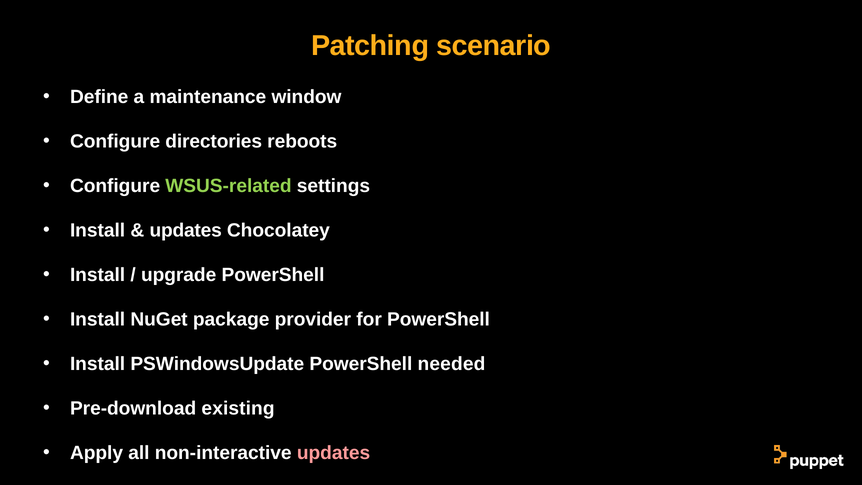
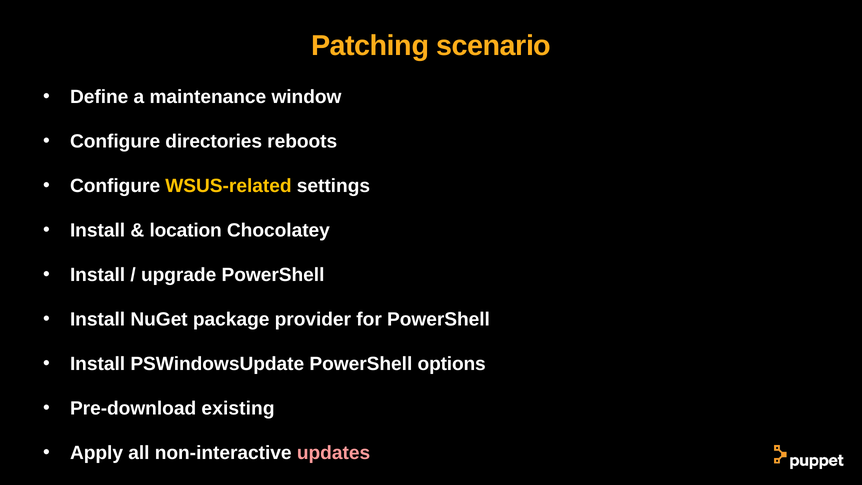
WSUS-related colour: light green -> yellow (228, 186)
updates: updates -> location (186, 230)
needed: needed -> options (452, 364)
